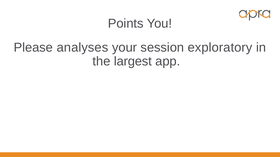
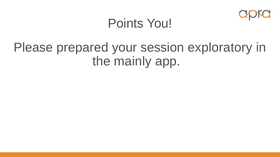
analyses: analyses -> prepared (82, 48)
largest: largest -> mainly (133, 61)
